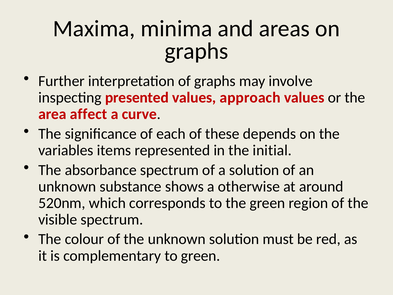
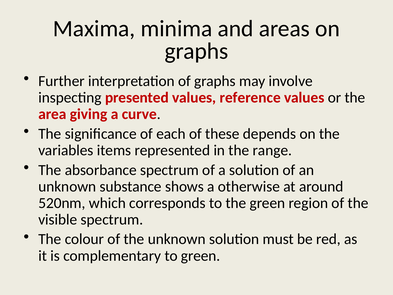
approach: approach -> reference (250, 97)
affect: affect -> giving (89, 114)
initial: initial -> range (272, 150)
